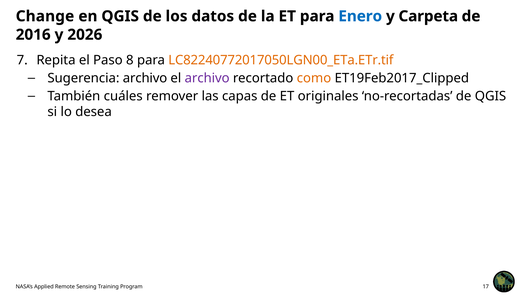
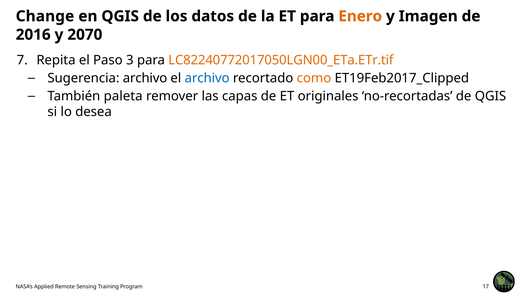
Enero colour: blue -> orange (360, 16)
Carpeta: Carpeta -> Imagen (428, 16)
2026: 2026 -> 2070 (85, 35)
8: 8 -> 3 (130, 60)
archivo colour: purple -> blue (207, 78)
cuáles: cuáles -> paleta (123, 96)
